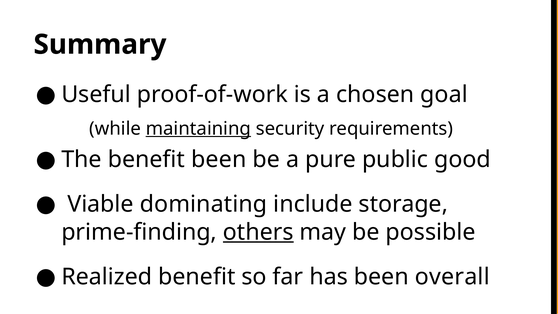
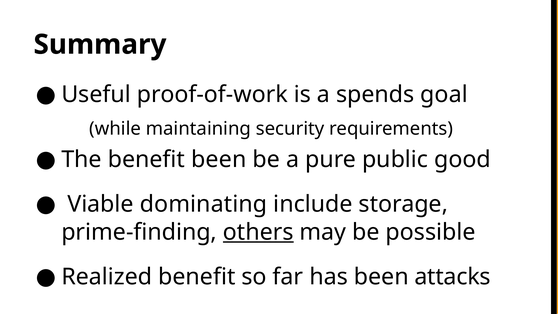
chosen: chosen -> spends (375, 94)
maintaining underline: present -> none (198, 128)
overall: overall -> attacks (453, 277)
